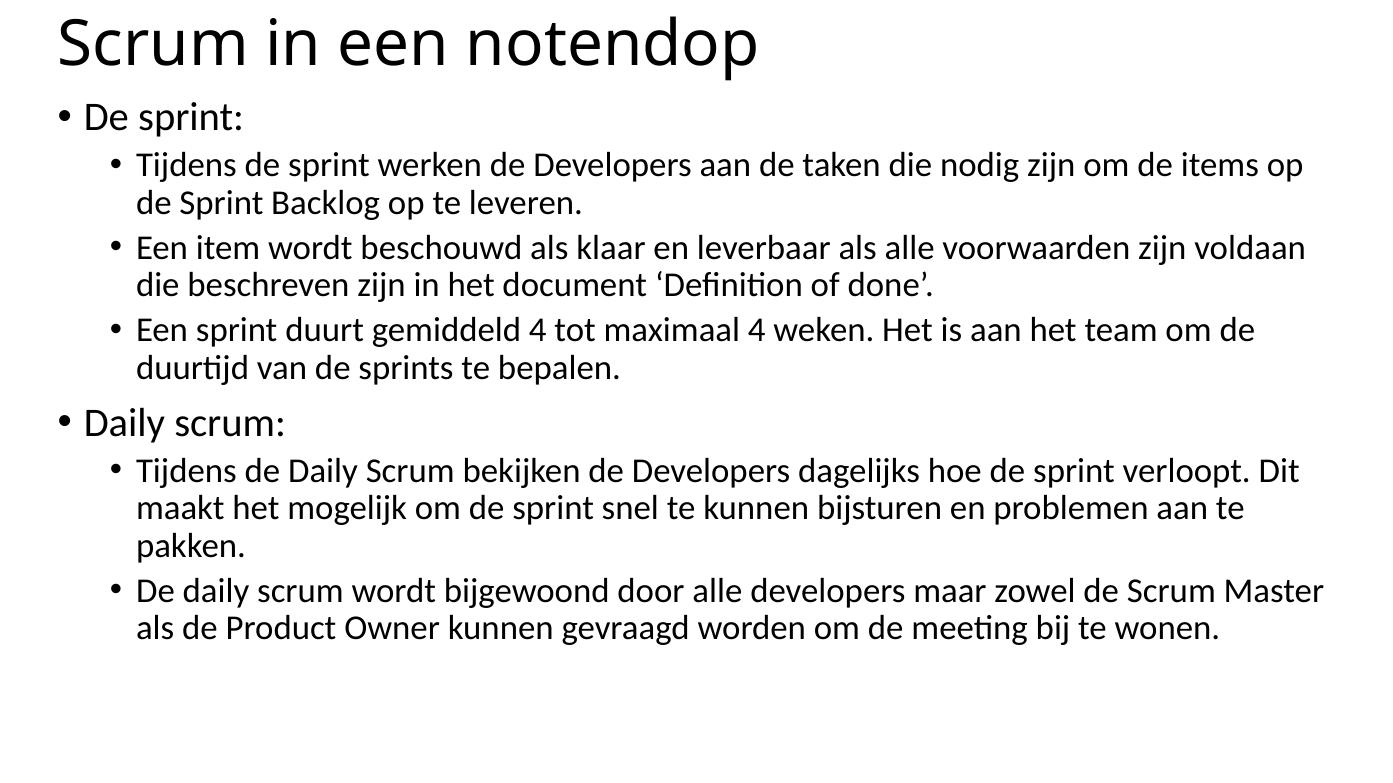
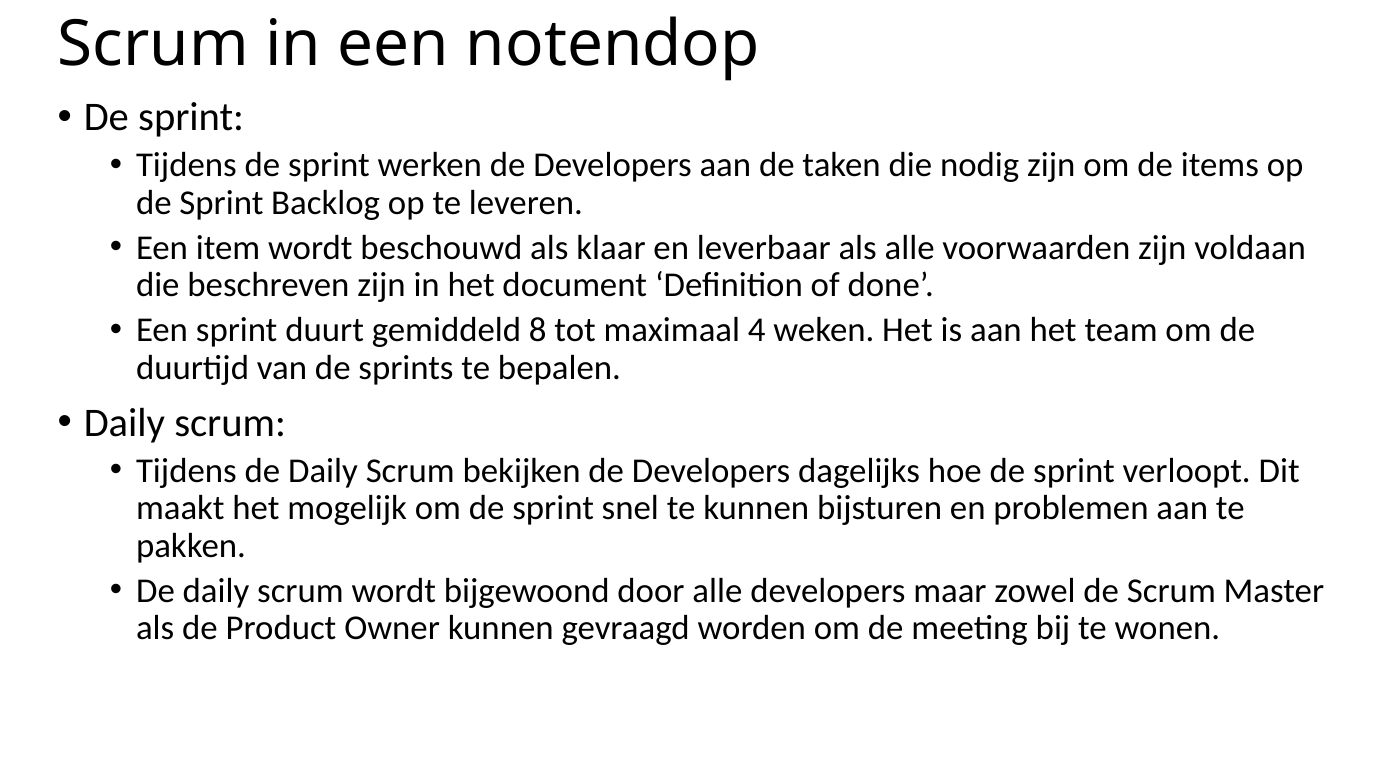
gemiddeld 4: 4 -> 8 (538, 330)
